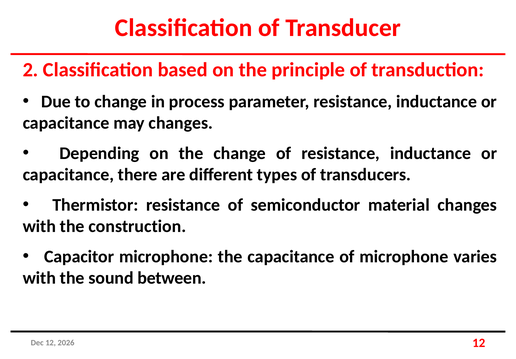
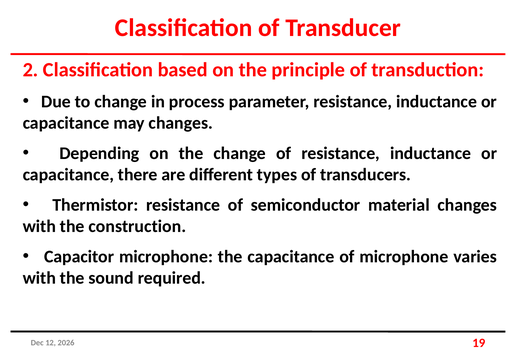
between: between -> required (172, 279)
12: 12 -> 19 (479, 344)
